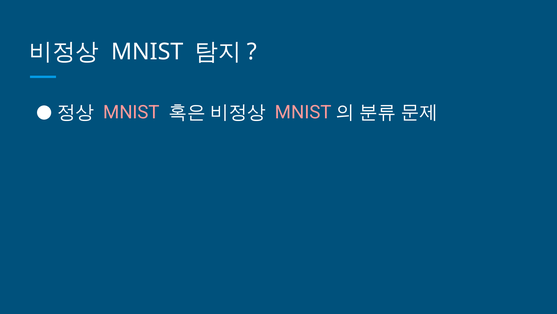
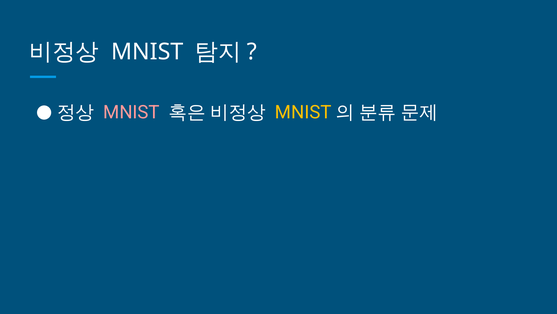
MNIST colour: pink -> yellow (303, 112)
